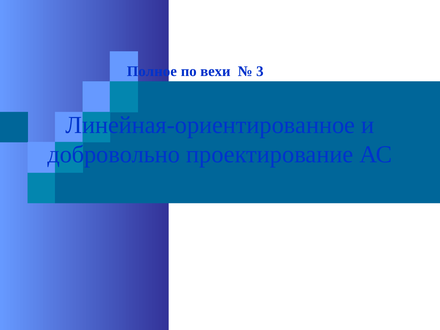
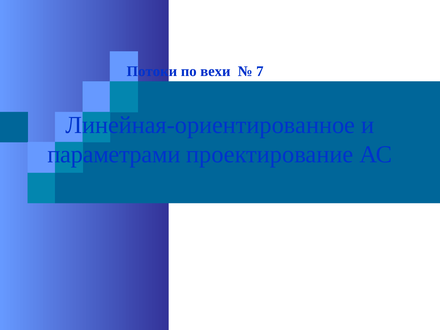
Полное: Полное -> Потоки (152, 71)
3: 3 -> 7 (260, 71)
добровольно: добровольно -> параметрами (114, 154)
